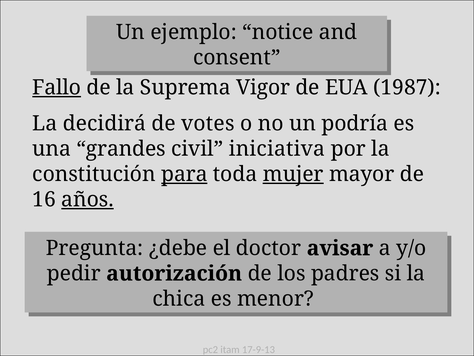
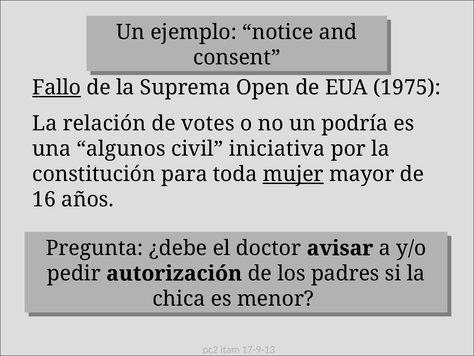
Vigor: Vigor -> Open (263, 88)
1987: 1987 -> 1975 (407, 88)
decidirá: decidirá -> relación (104, 123)
grandes: grandes -> algunos (121, 149)
para underline: present -> none (184, 174)
años underline: present -> none (88, 199)
